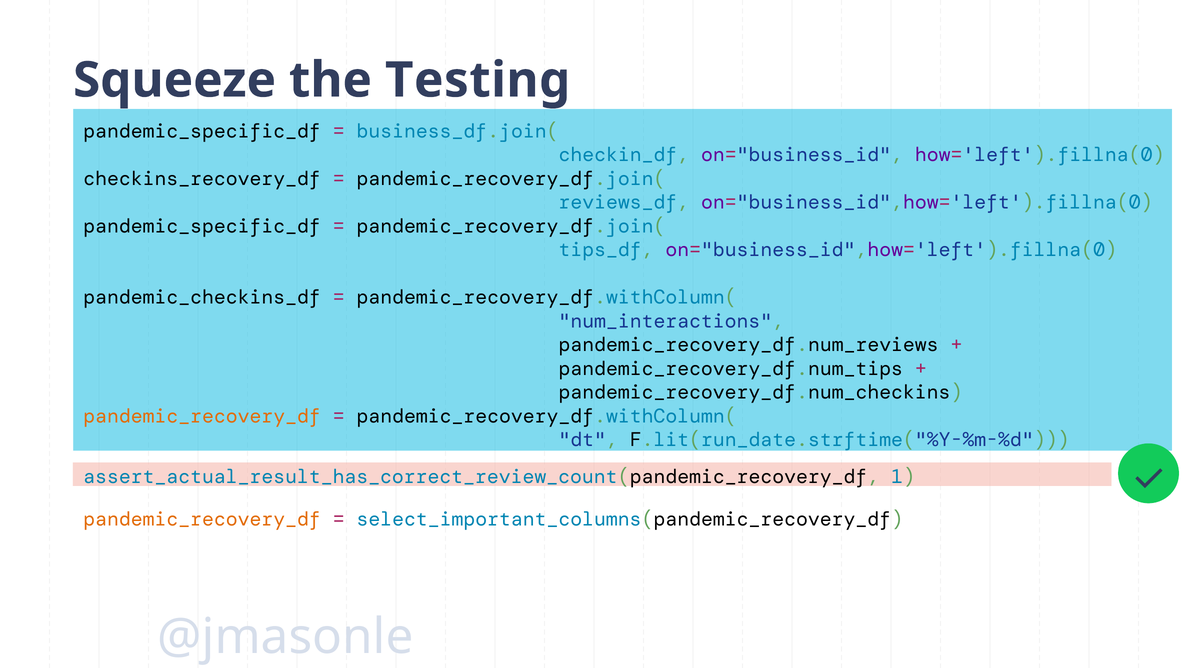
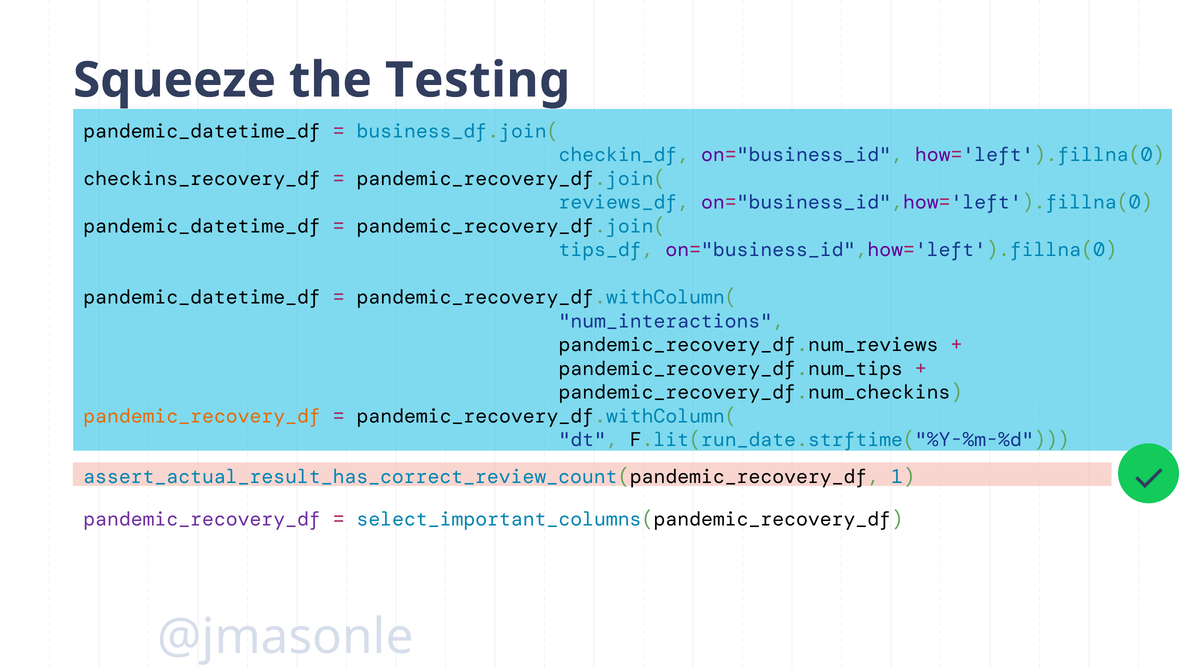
pandemic_specific_df: pandemic_specific_df -> pandemic_datetime_df (202, 131)
pandemic_specific_df: pandemic_specific_df -> pandemic_datetime_df (202, 226)
pandemic_checkins_df: pandemic_checkins_df -> pandemic_datetime_df (202, 298)
pandemic_recovery_df colour: orange -> purple (202, 519)
